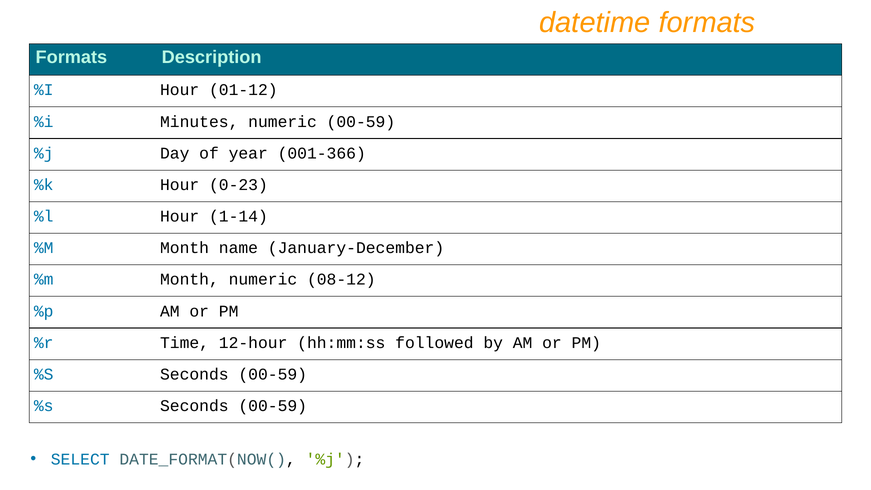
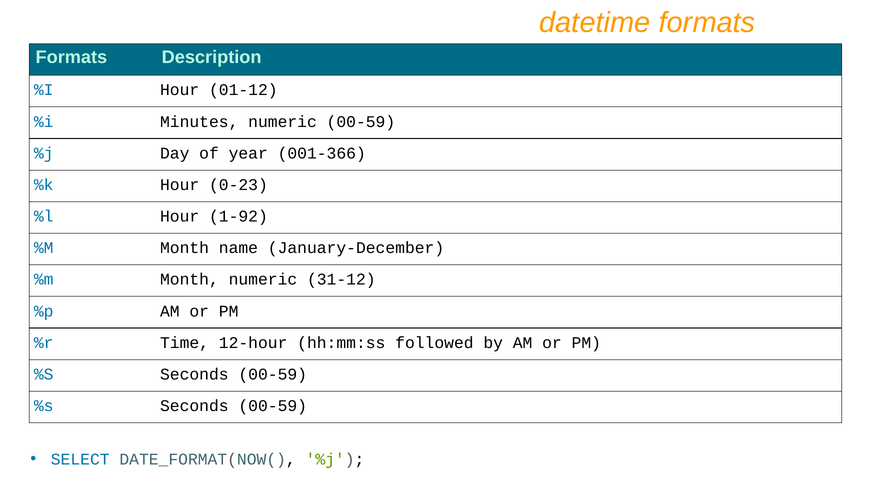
1-14: 1-14 -> 1-92 (238, 216)
08-12: 08-12 -> 31-12 (341, 280)
